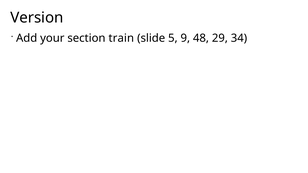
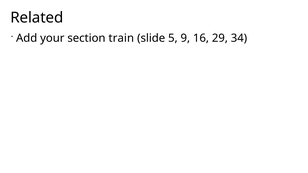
Version: Version -> Related (37, 18)
48: 48 -> 16 (201, 38)
